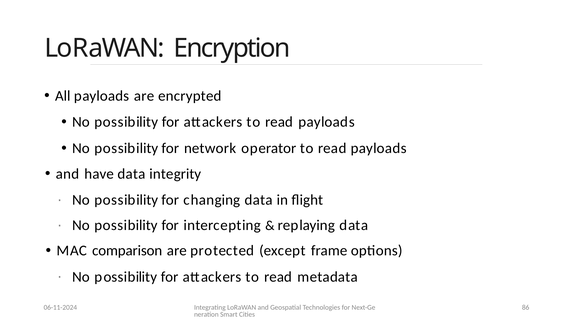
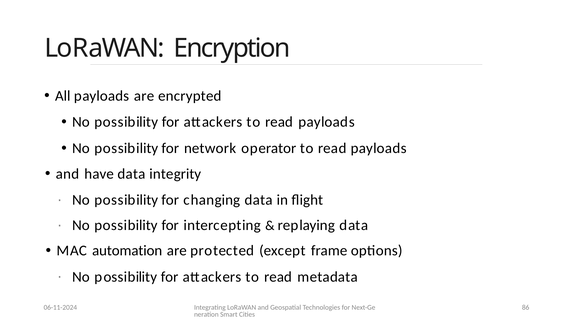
comparison: comparison -> automation (127, 251)
